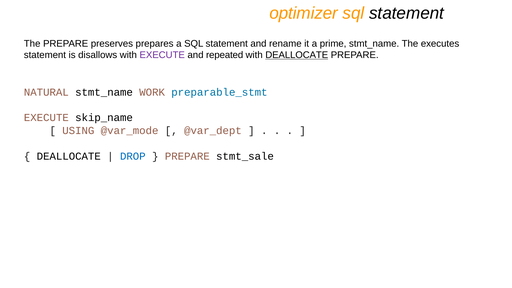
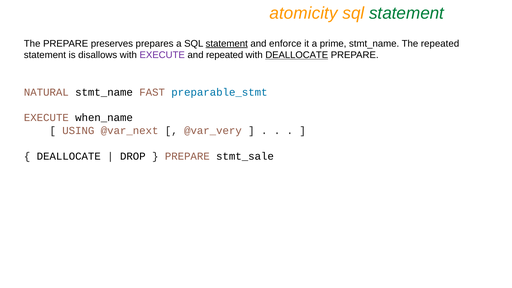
optimizer: optimizer -> atomicity (304, 13)
statement colour: black -> green (407, 13)
statement underline: none -> present (227, 44)
rename: rename -> enforce (285, 44)
The executes: executes -> repeated (440, 44)
WORK: WORK -> FAST (152, 92)
skip_name: skip_name -> when_name (104, 118)
@var_mode: @var_mode -> @var_next (130, 131)
@var_dept: @var_dept -> @var_very (213, 131)
DROP colour: blue -> black (133, 156)
